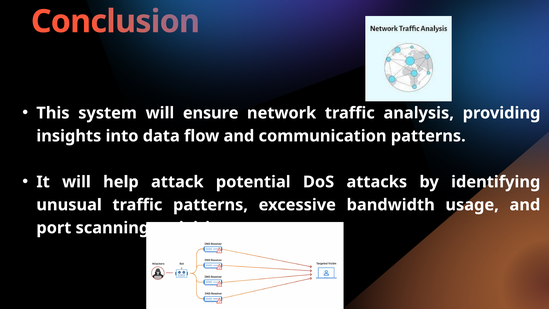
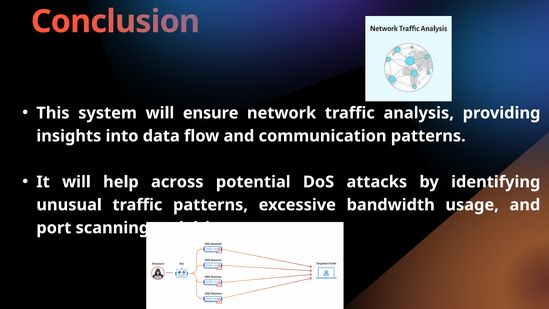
attack: attack -> across (177, 182)
